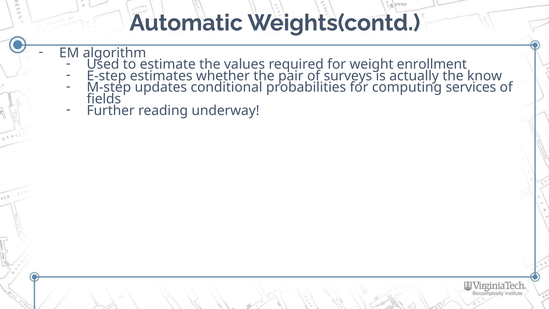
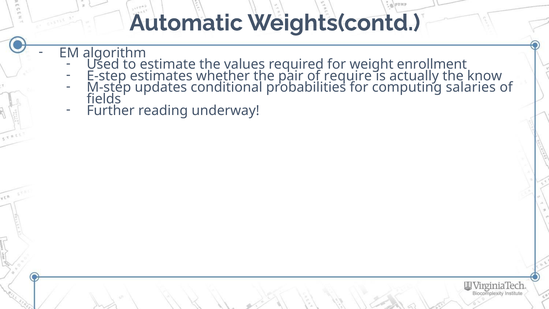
surveys: surveys -> require (348, 76)
services: services -> salaries (471, 87)
